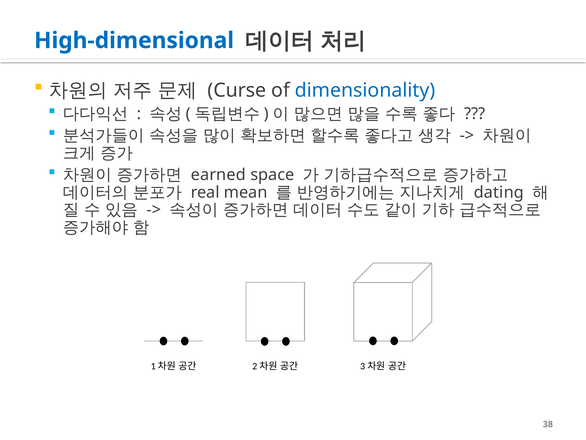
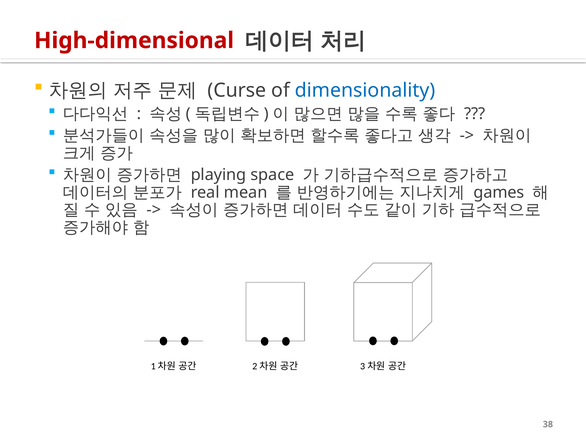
High-dimensional colour: blue -> red (134, 41)
earned: earned -> playing (218, 175)
dating: dating -> games (499, 192)
